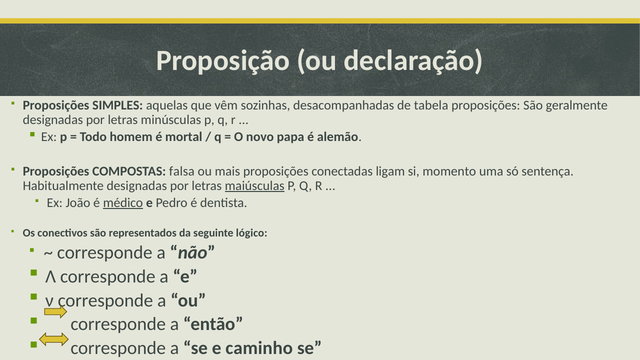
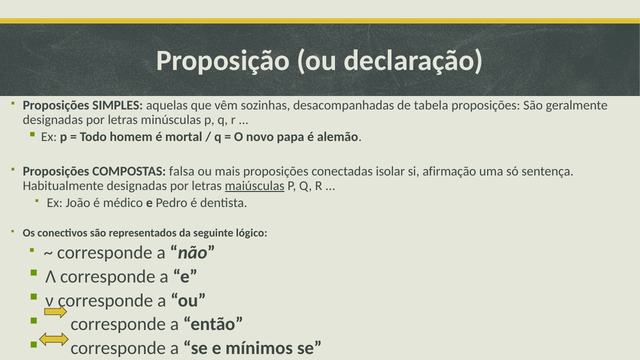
ligam: ligam -> isolar (390, 171)
momento: momento -> afirmação (449, 171)
médico underline: present -> none (123, 203)
caminho: caminho -> mínimos (259, 348)
